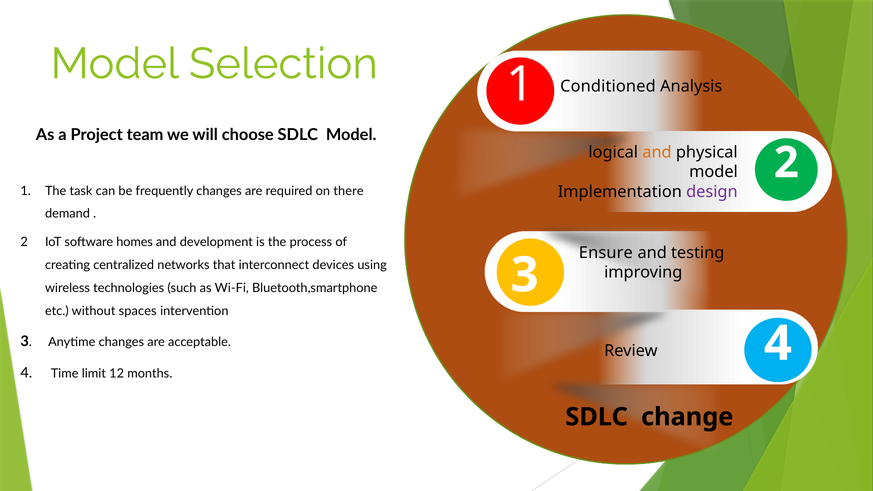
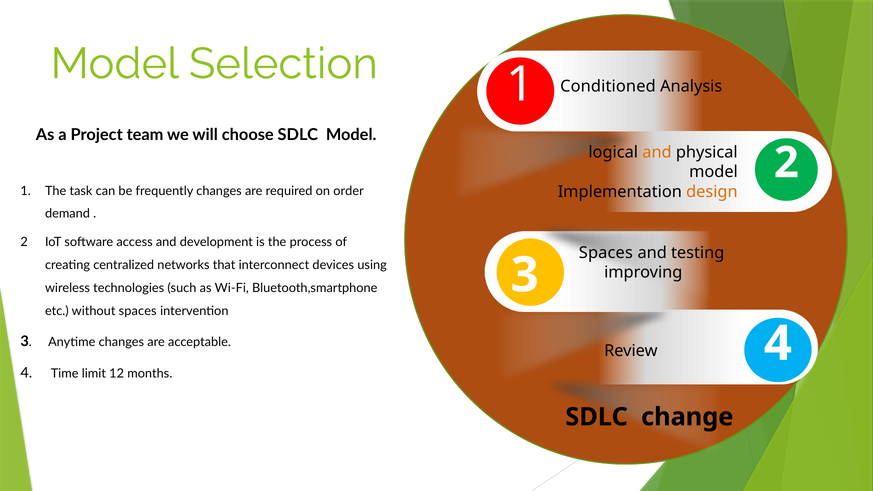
there: there -> order (349, 191)
design colour: purple -> orange (712, 192)
homes: homes -> access (135, 242)
Ensure: Ensure -> Spaces (606, 253)
